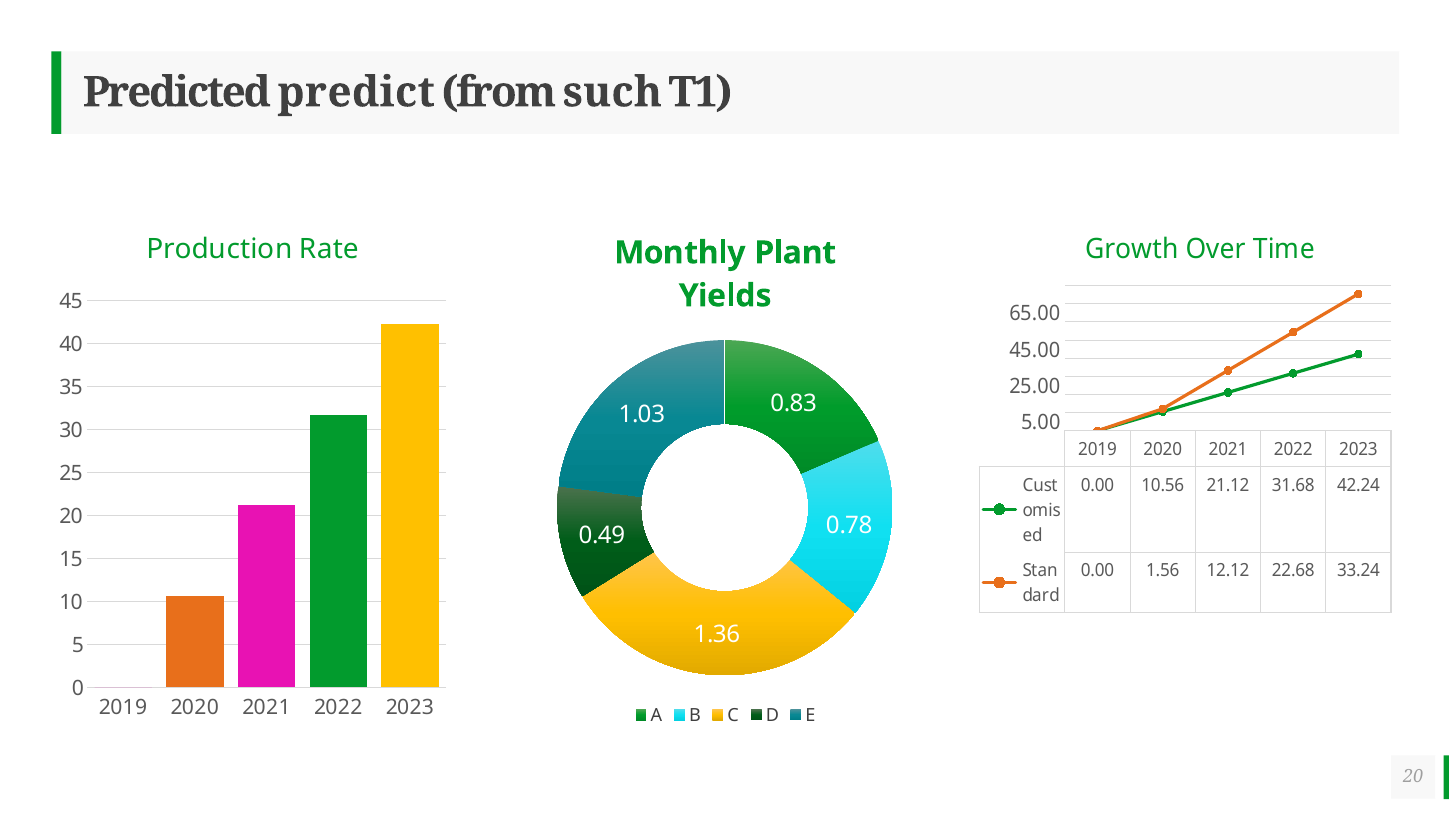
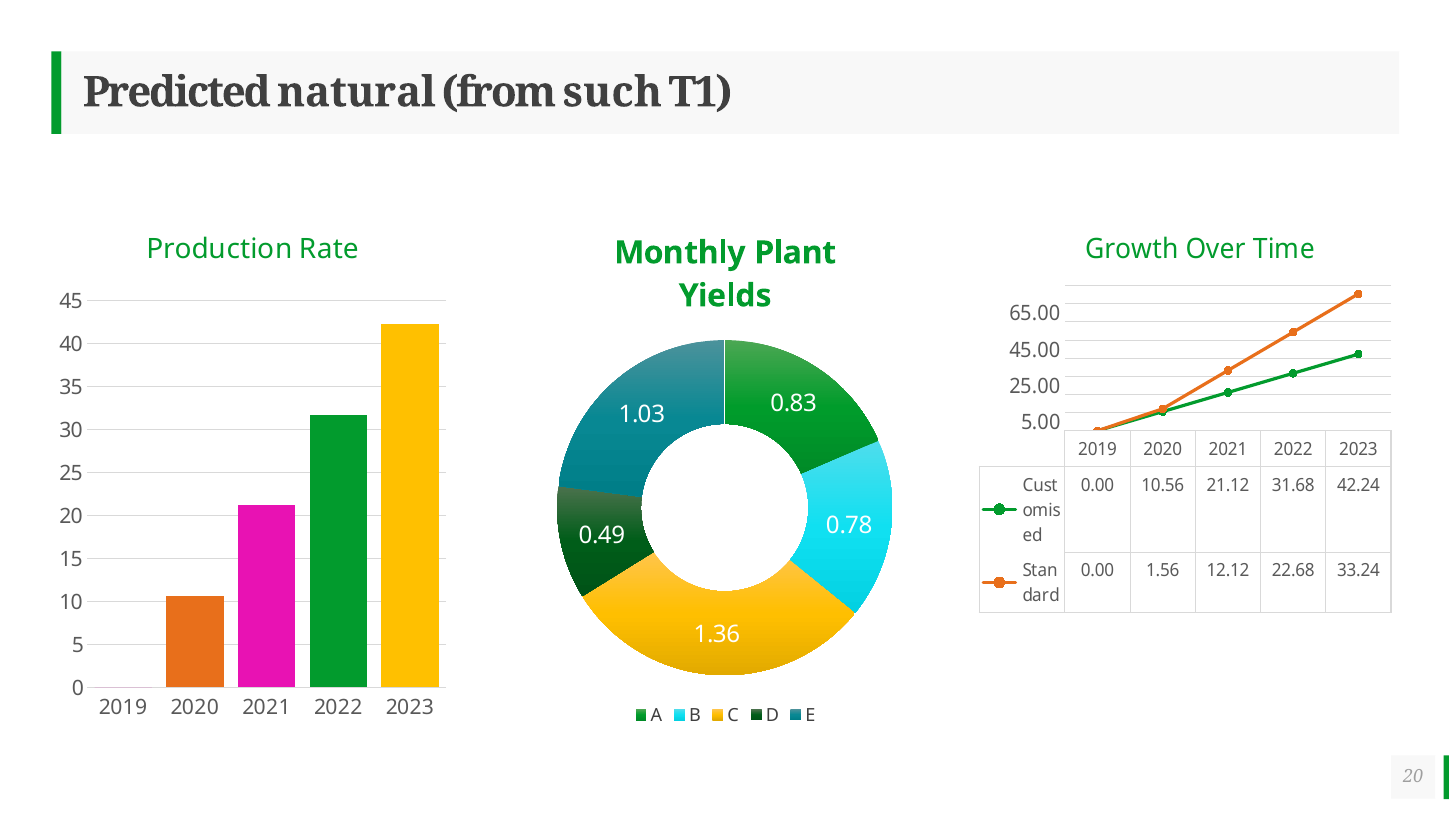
predict: predict -> natural (356, 92)
